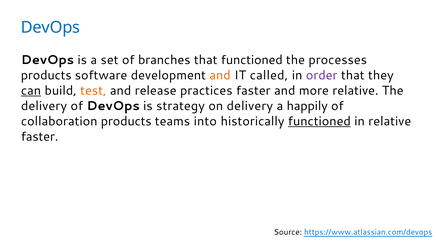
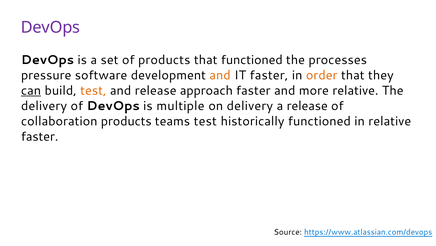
DevOps colour: blue -> purple (50, 27)
of branches: branches -> products (164, 60)
products: products -> pressure (46, 75)
IT called: called -> faster (269, 75)
order colour: purple -> orange (322, 75)
practices: practices -> approach (206, 90)
strategy: strategy -> multiple (180, 106)
a happily: happily -> release (307, 106)
teams into: into -> test (205, 121)
functioned underline: present -> none (319, 121)
